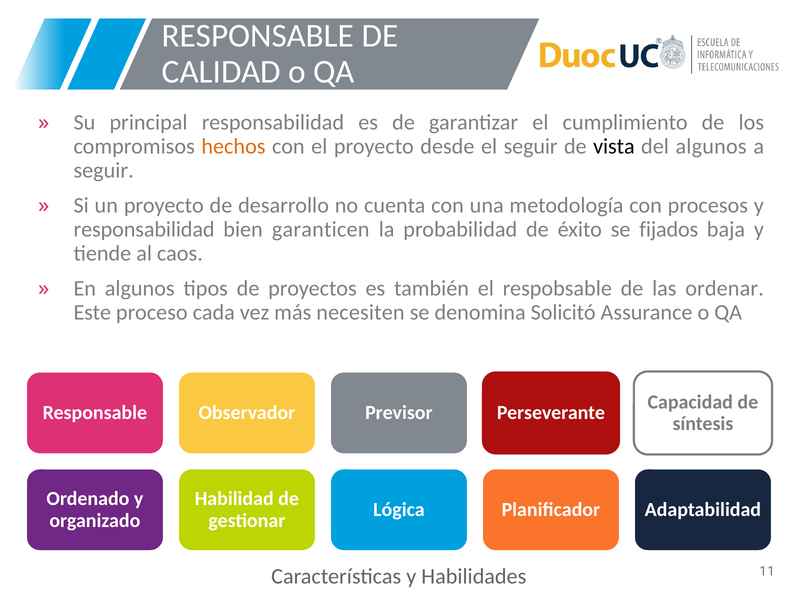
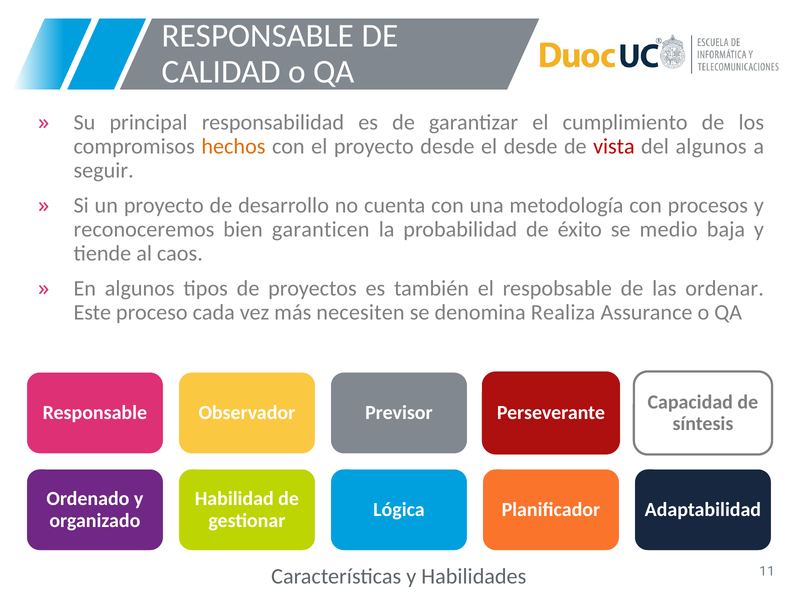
el seguir: seguir -> desde (531, 146)
vista colour: black -> red (614, 146)
responsabilidad: responsabilidad -> reconoceremos (144, 229)
fijados: fijados -> medio (669, 229)
Solicitó: Solicitó -> Realiza (563, 312)
